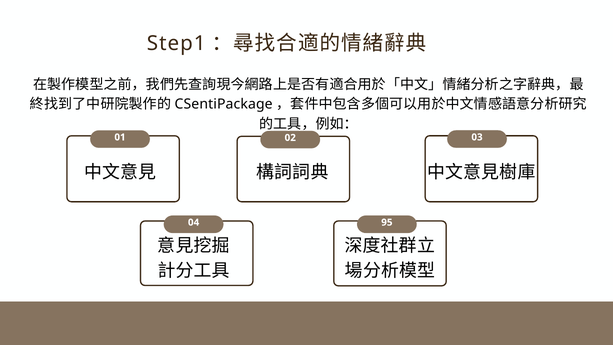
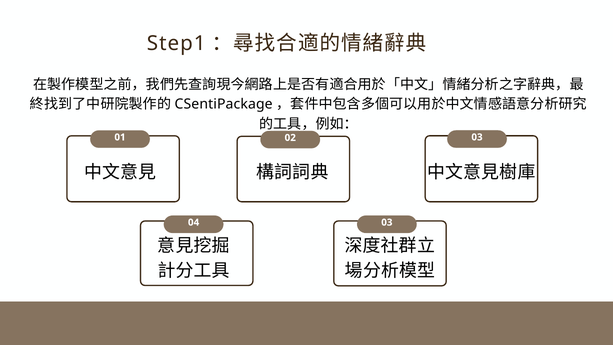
04 95: 95 -> 03 (387, 222)
